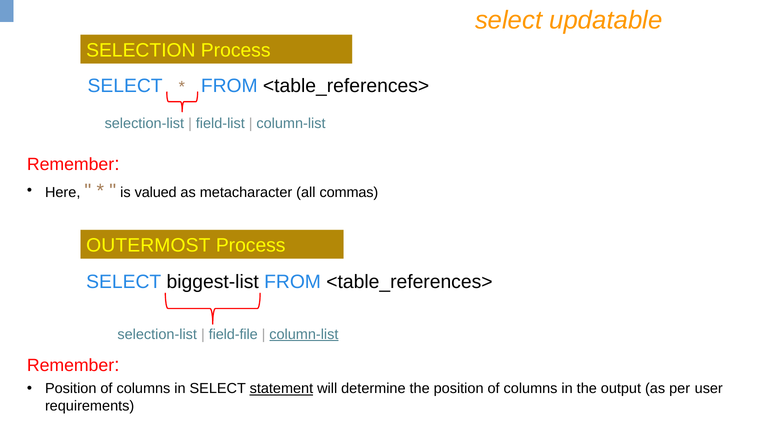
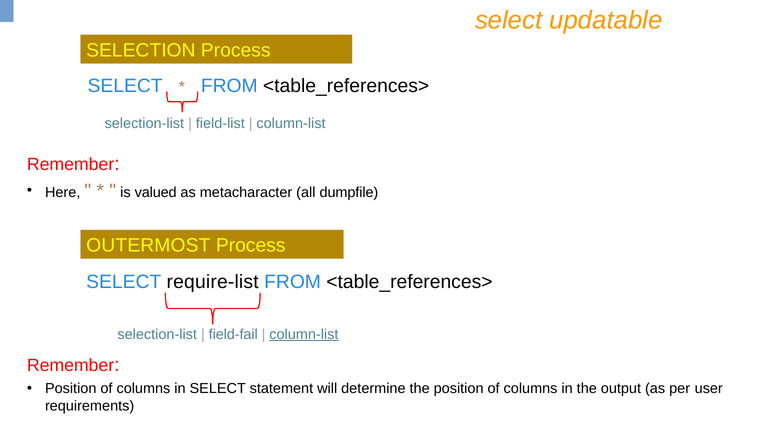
commas: commas -> dumpfile (349, 193)
biggest-list: biggest-list -> require-list (213, 282)
field-file: field-file -> field-fail (233, 335)
statement underline: present -> none (281, 389)
